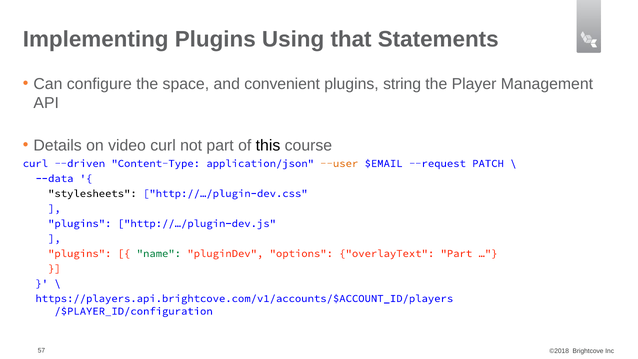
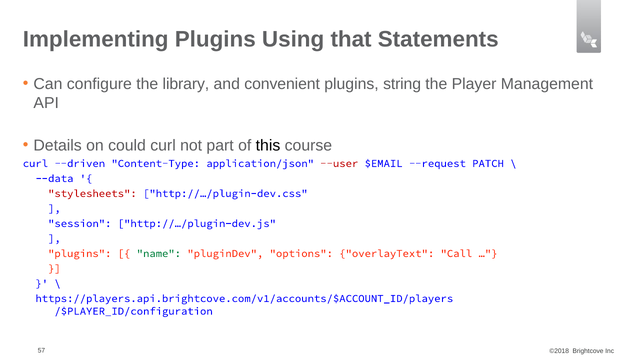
space: space -> library (186, 84)
video: video -> could (127, 146)
--user colour: orange -> red (339, 163)
stylesheets colour: black -> red (92, 193)
plugins: plugins -> session (80, 223)
overlayText Part: Part -> Call (456, 253)
